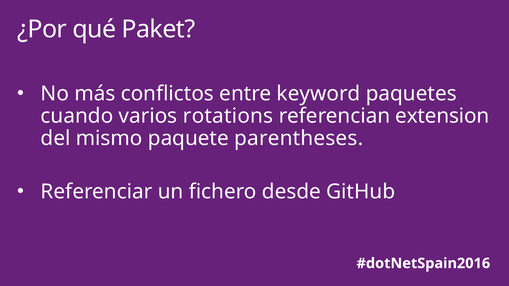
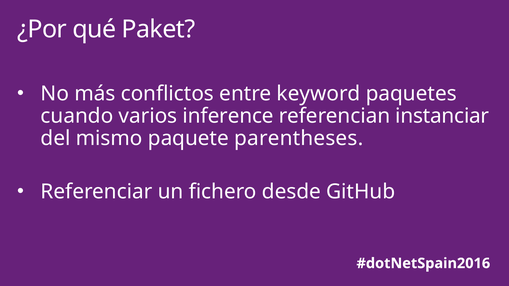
rotations: rotations -> inference (228, 116)
extension: extension -> instanciar (442, 116)
